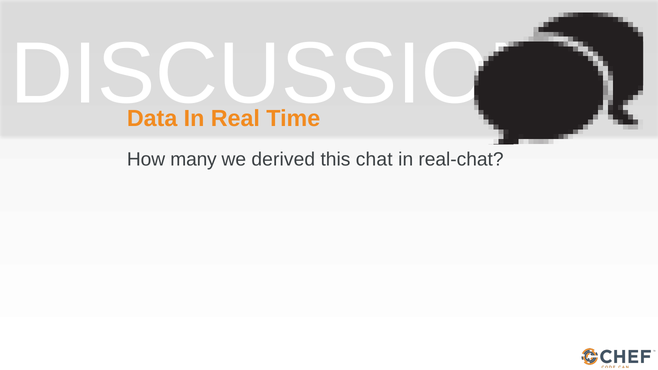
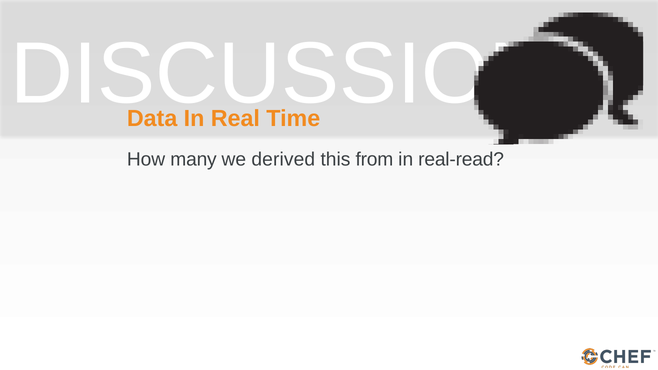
chat: chat -> from (374, 160)
real-chat: real-chat -> real-read (461, 160)
